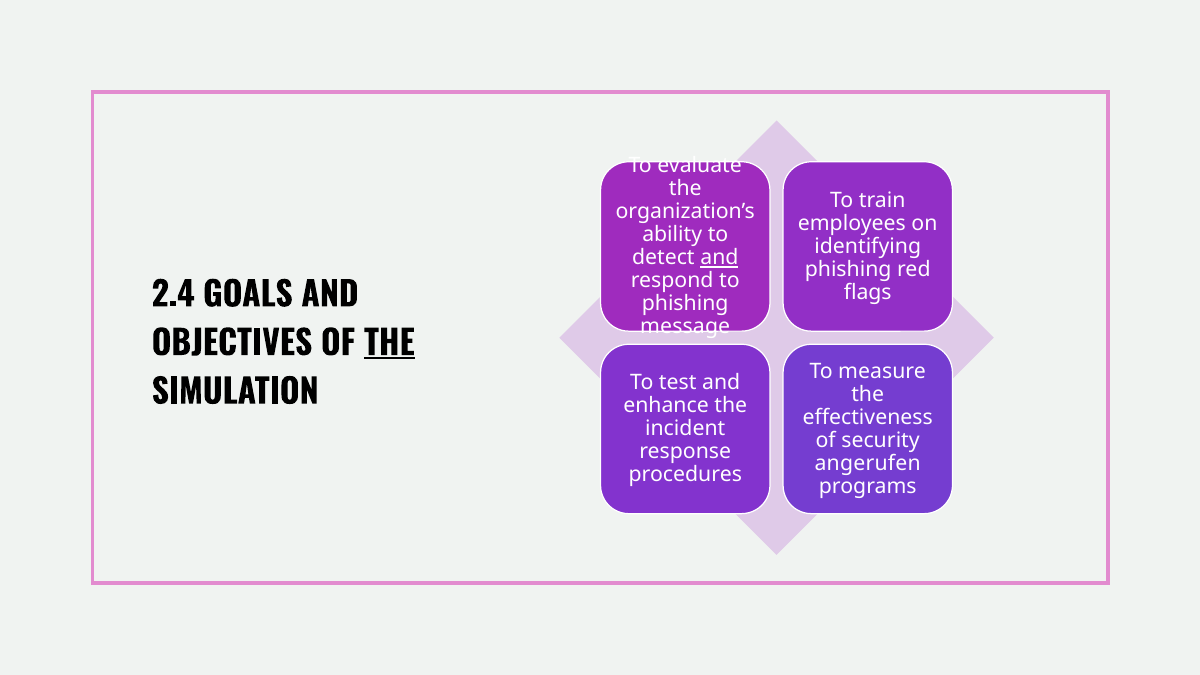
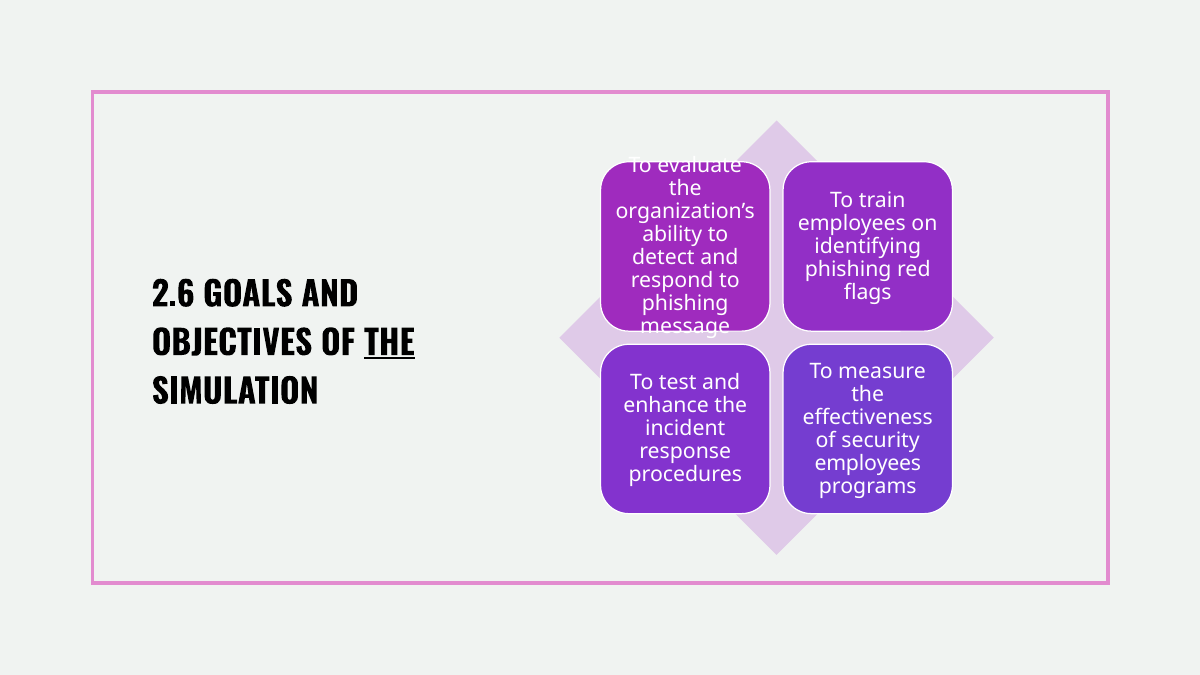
and underline: present -> none (719, 258)
2.4: 2.4 -> 2.6 (173, 295)
angerufen: angerufen -> employees (868, 463)
